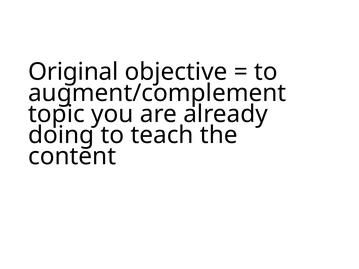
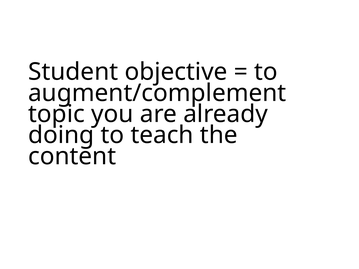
Original: Original -> Student (73, 72)
